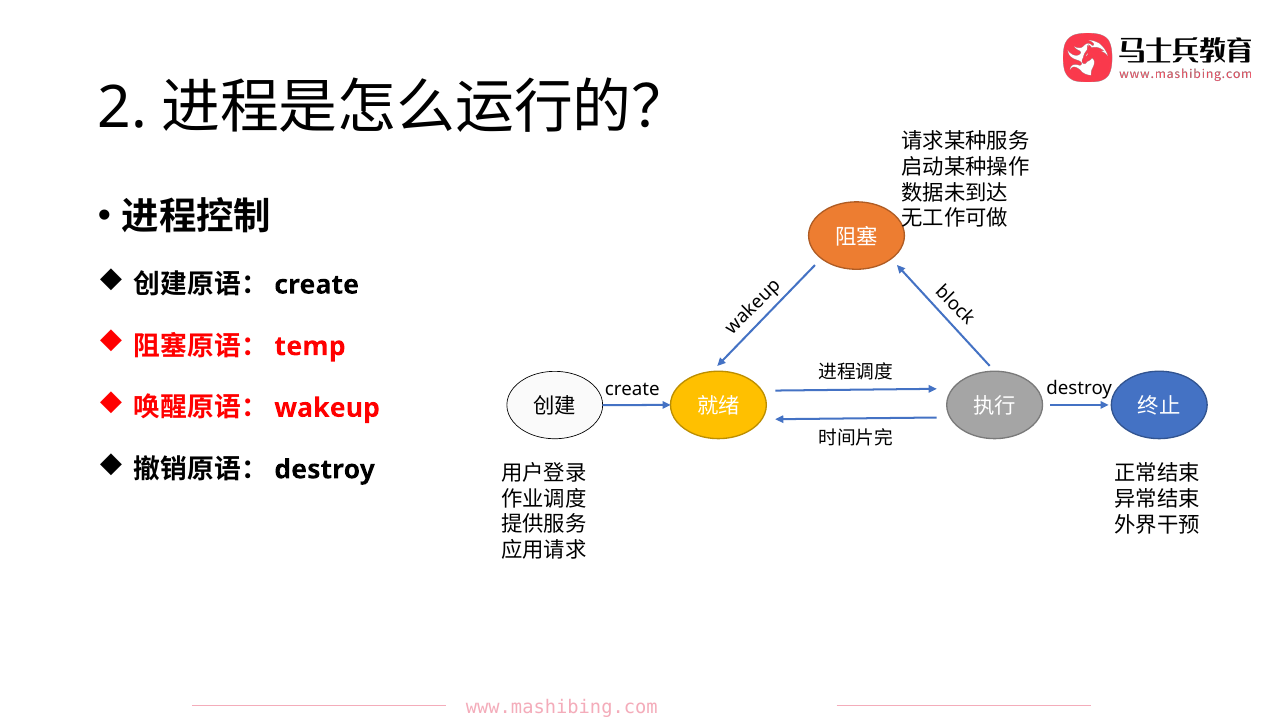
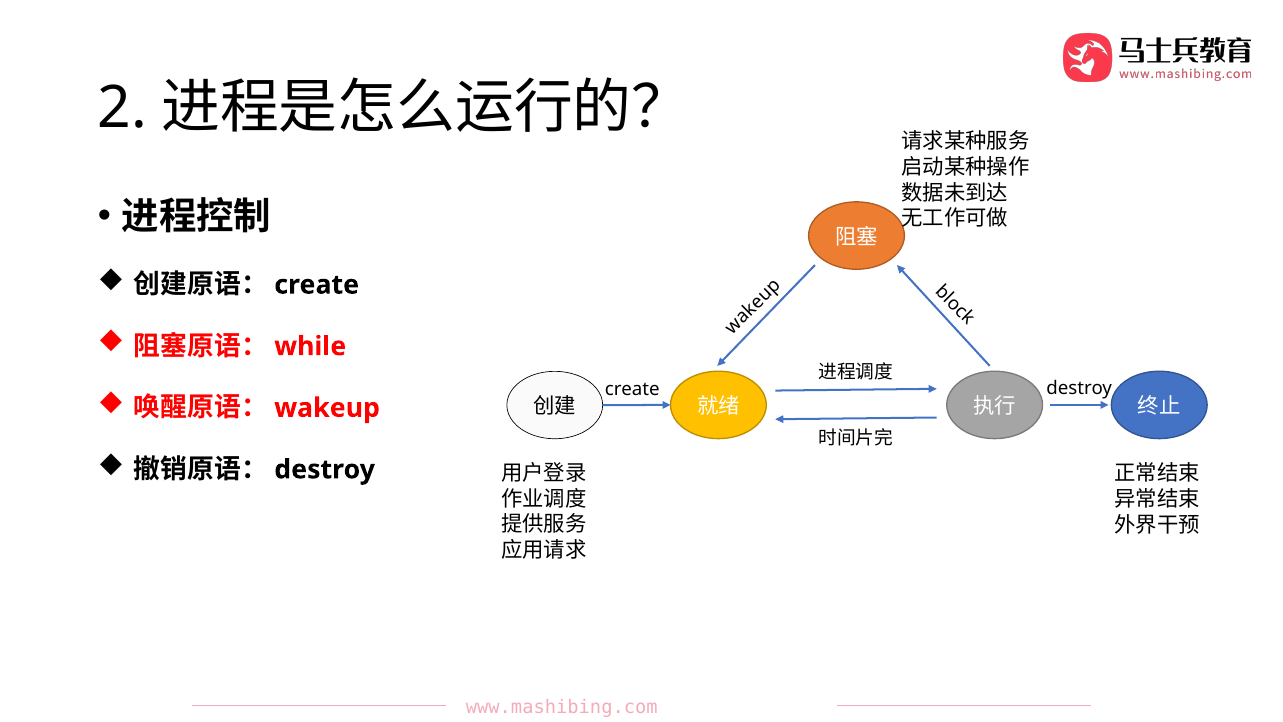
temp: temp -> while (310, 346)
